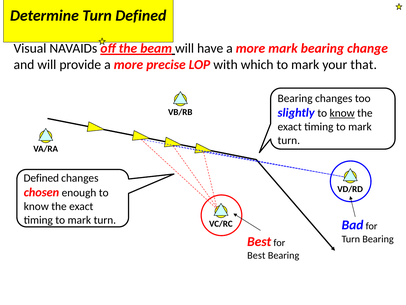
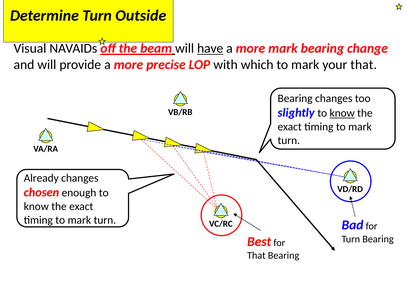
Turn Defined: Defined -> Outside (141, 16)
have underline: none -> present (210, 48)
Defined: Defined -> Already (41, 178)
Best: Best -> That (256, 255)
